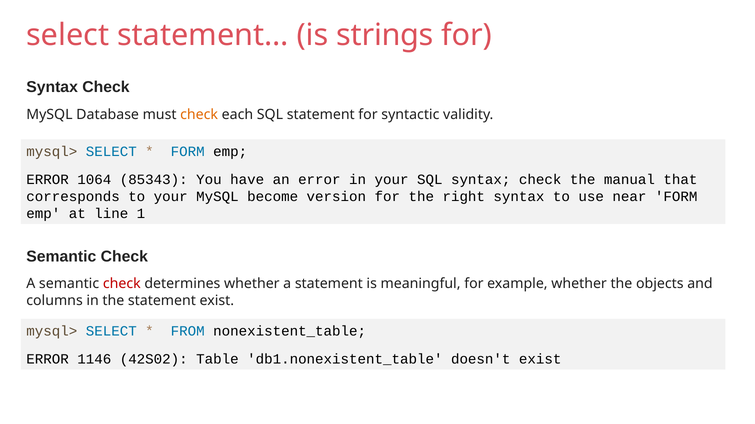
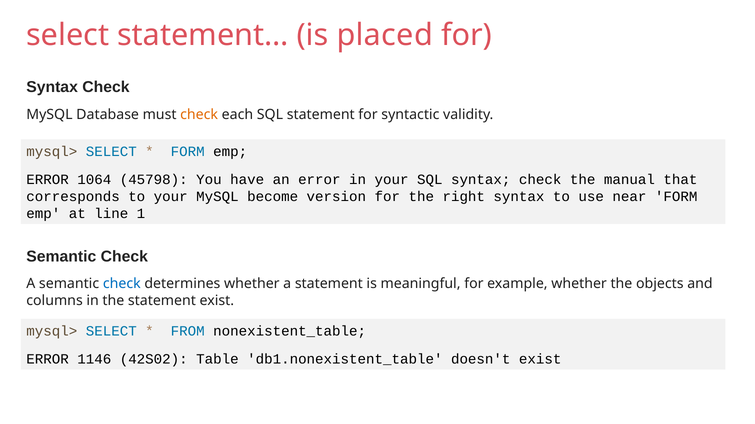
strings: strings -> placed (385, 35)
85343: 85343 -> 45798 (154, 180)
check colour: red -> blue (122, 284)
